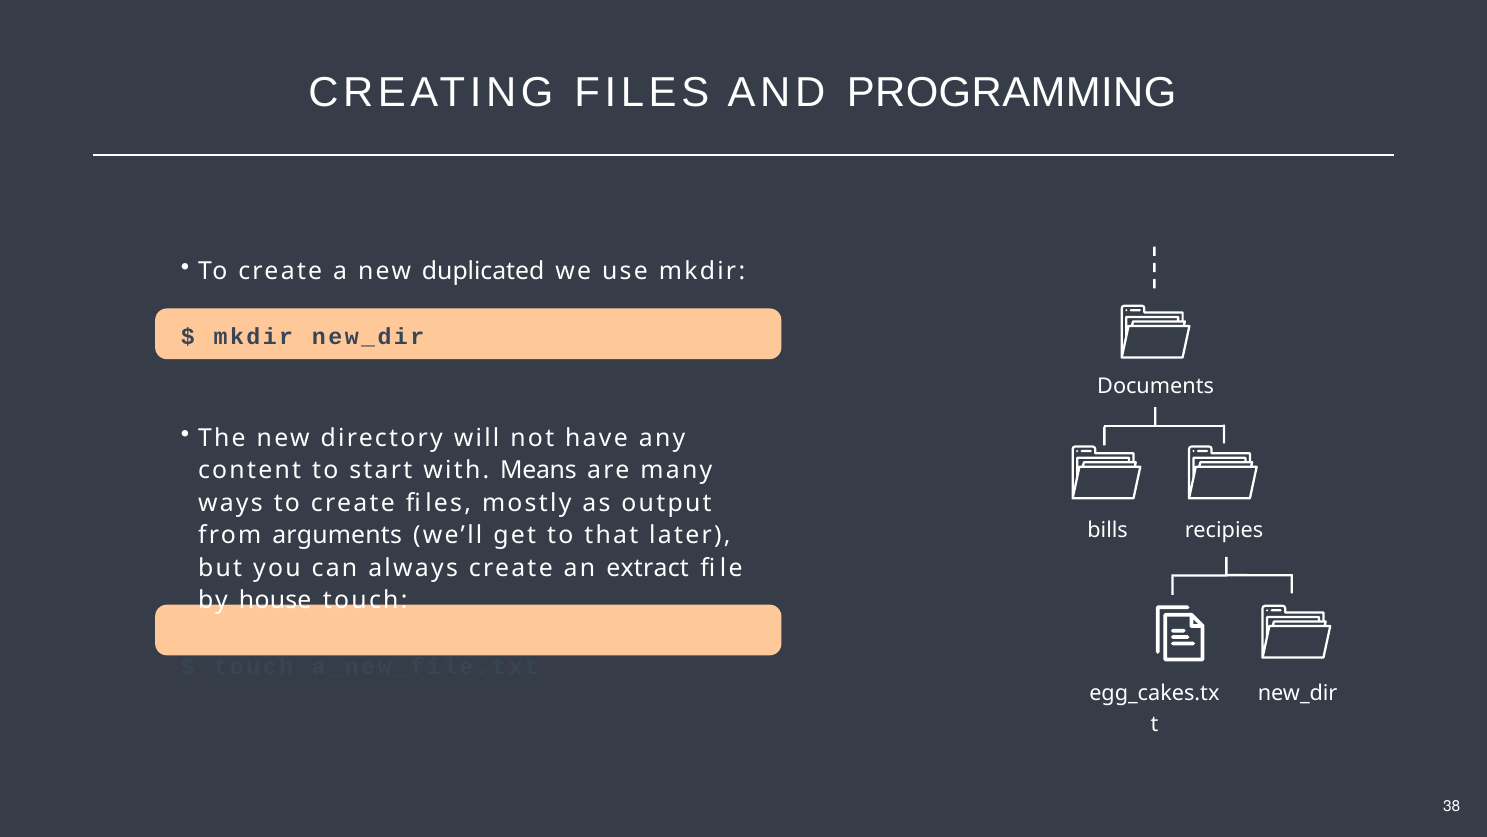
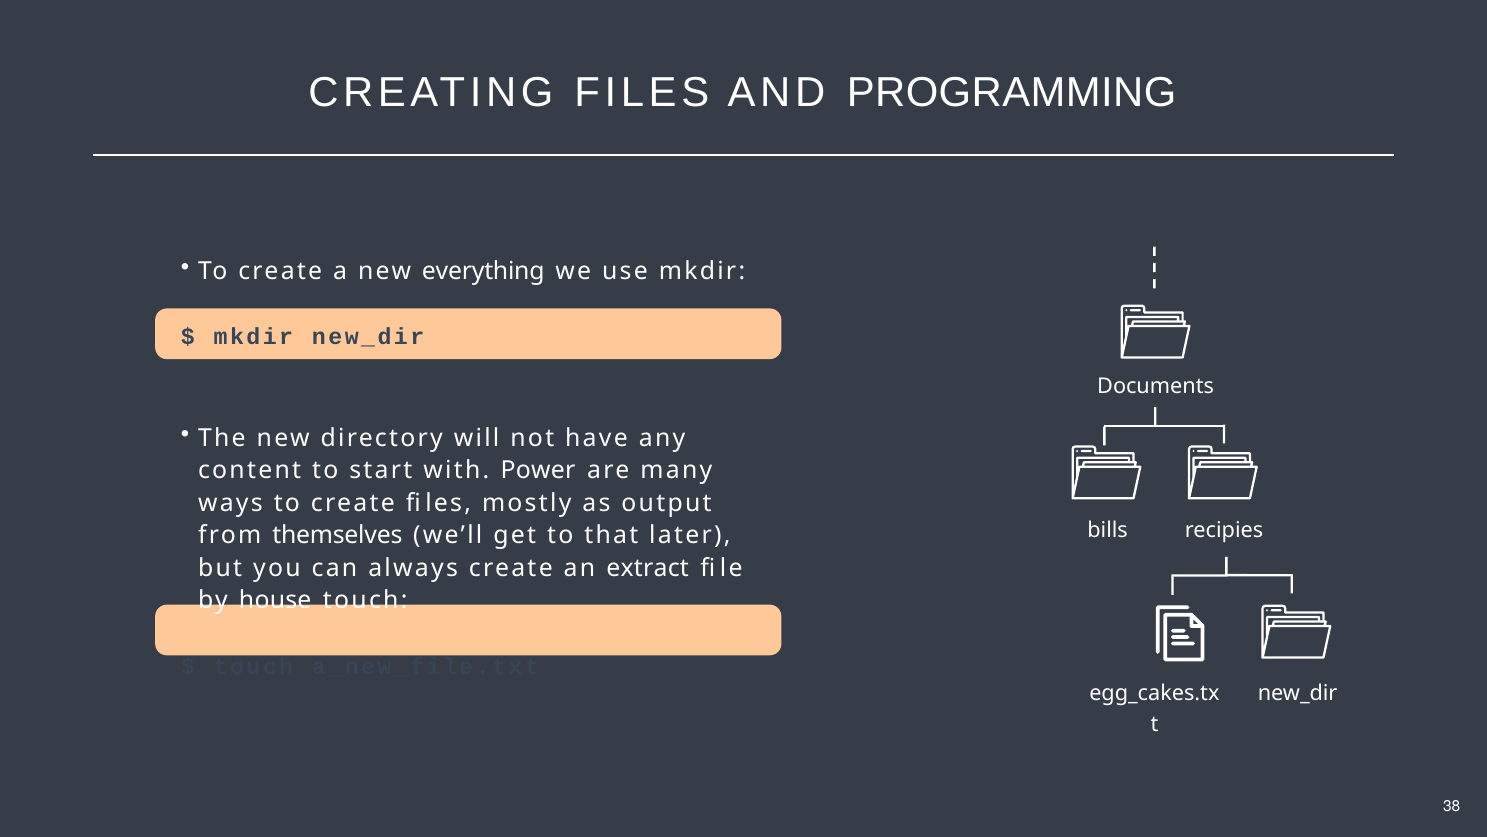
duplicated: duplicated -> everything (483, 271)
Means: Means -> Power (538, 470)
arguments: arguments -> themselves (337, 536)
